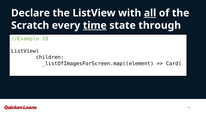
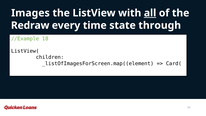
Declare: Declare -> Images (30, 13)
Scratch: Scratch -> Redraw (30, 25)
time underline: present -> none (95, 25)
